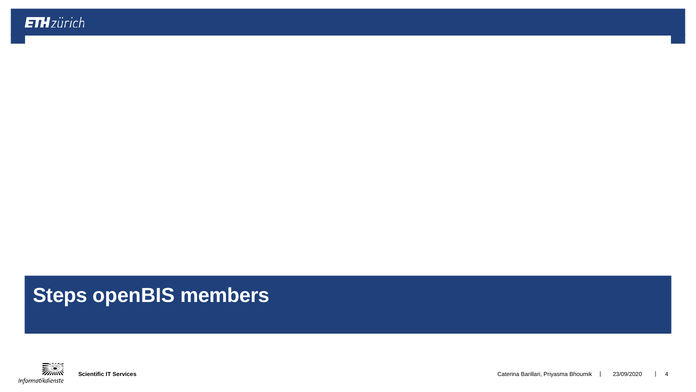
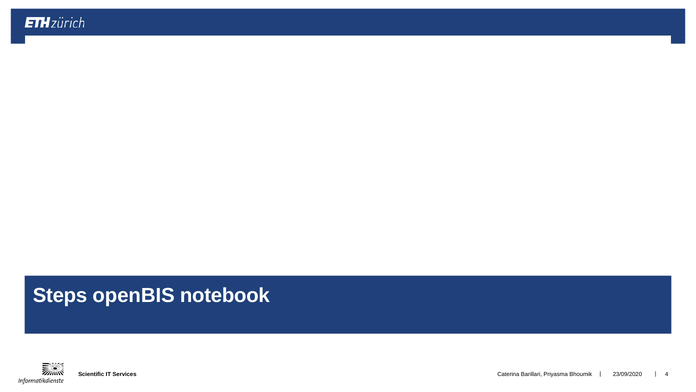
members: members -> notebook (225, 295)
